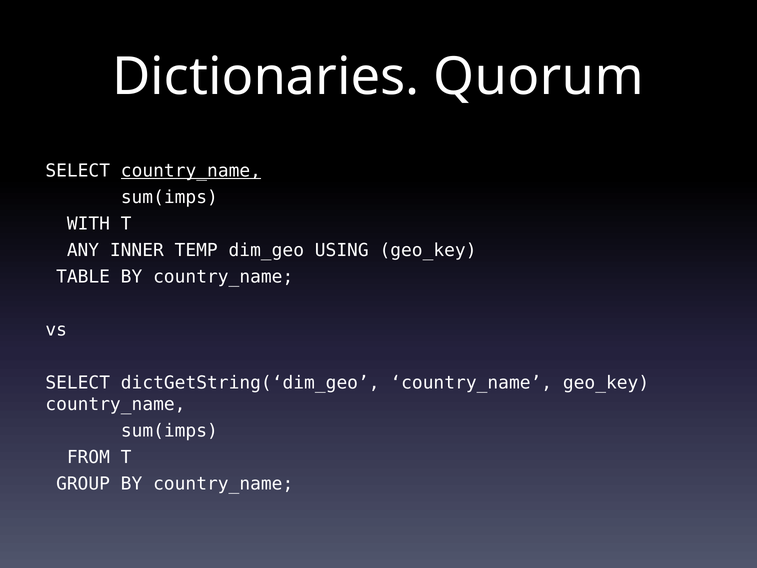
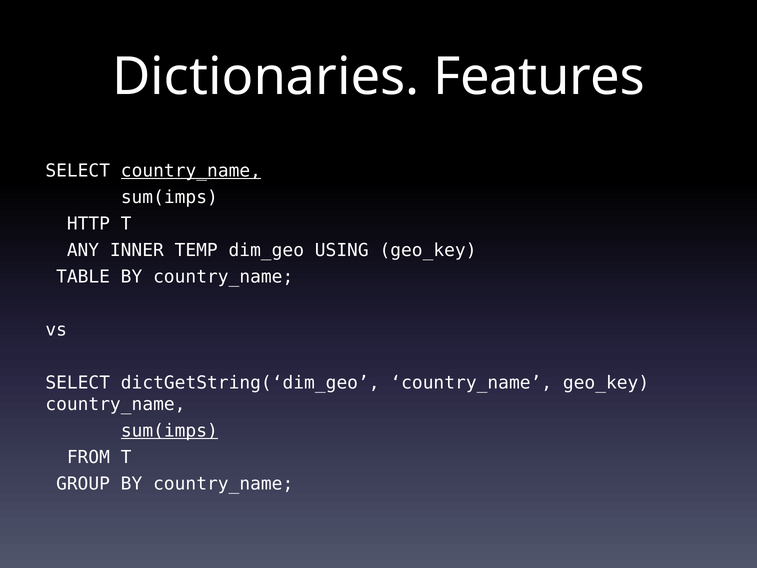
Quorum: Quorum -> Features (539, 77)
WITH: WITH -> HTTP (88, 224)
sum(imps underline: none -> present (169, 431)
